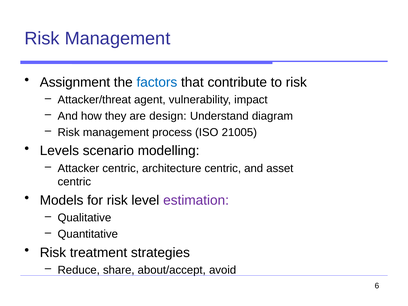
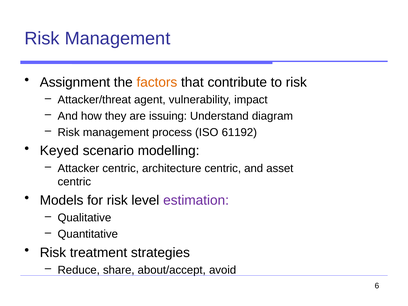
factors colour: blue -> orange (157, 82)
design: design -> issuing (168, 116)
21005: 21005 -> 61192 (239, 132)
Levels: Levels -> Keyed (59, 151)
